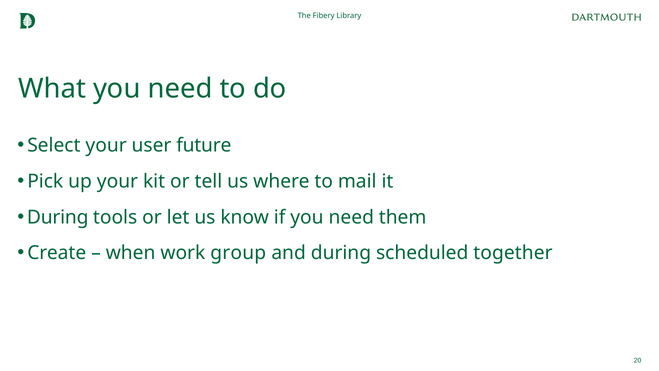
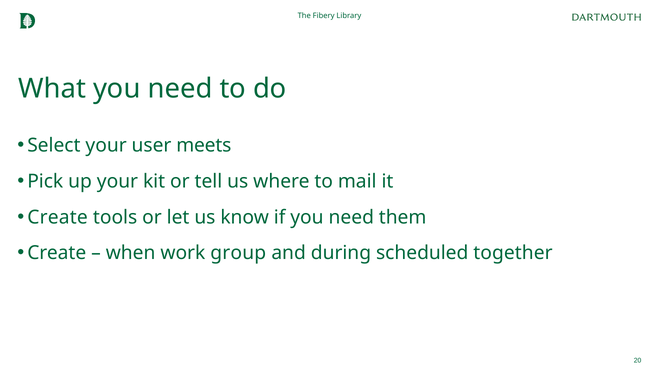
future: future -> meets (204, 145)
During: During -> Create (58, 217)
